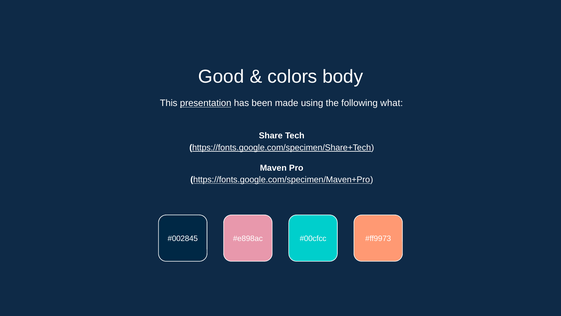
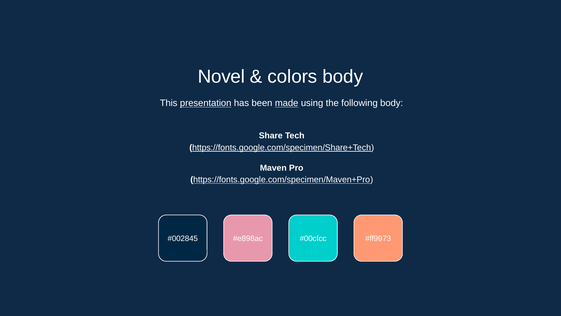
Good: Good -> Novel (221, 77)
made underline: none -> present (287, 103)
following what: what -> body (392, 103)
